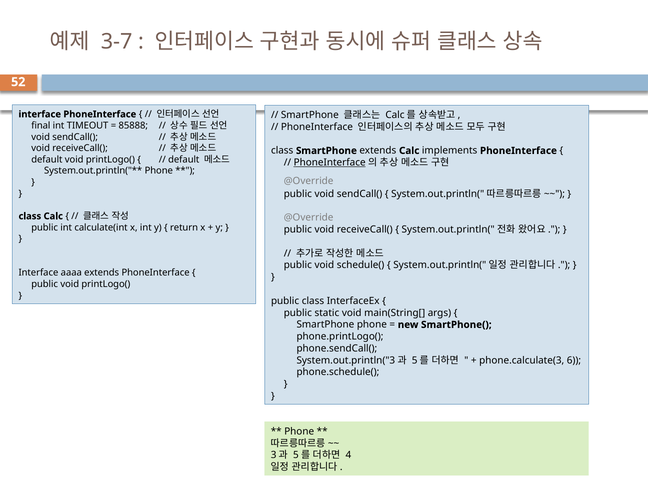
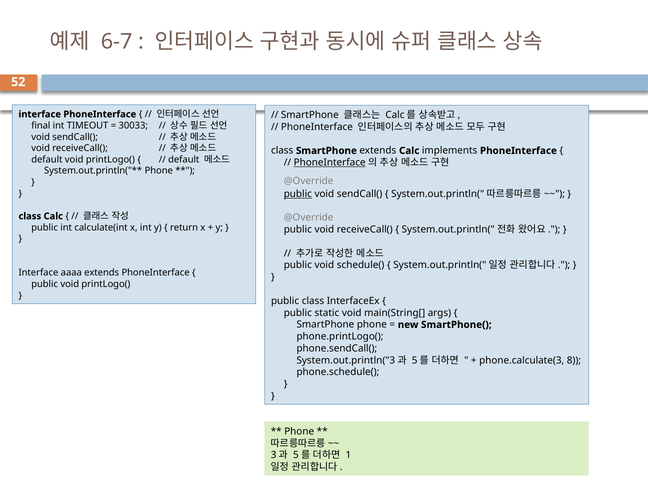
3-7: 3-7 -> 6-7 (117, 42)
85888: 85888 -> 30033 (133, 126)
public underline: none -> present (298, 194)
6: 6 -> 8 (574, 360)
4: 4 -> 1 (348, 455)
